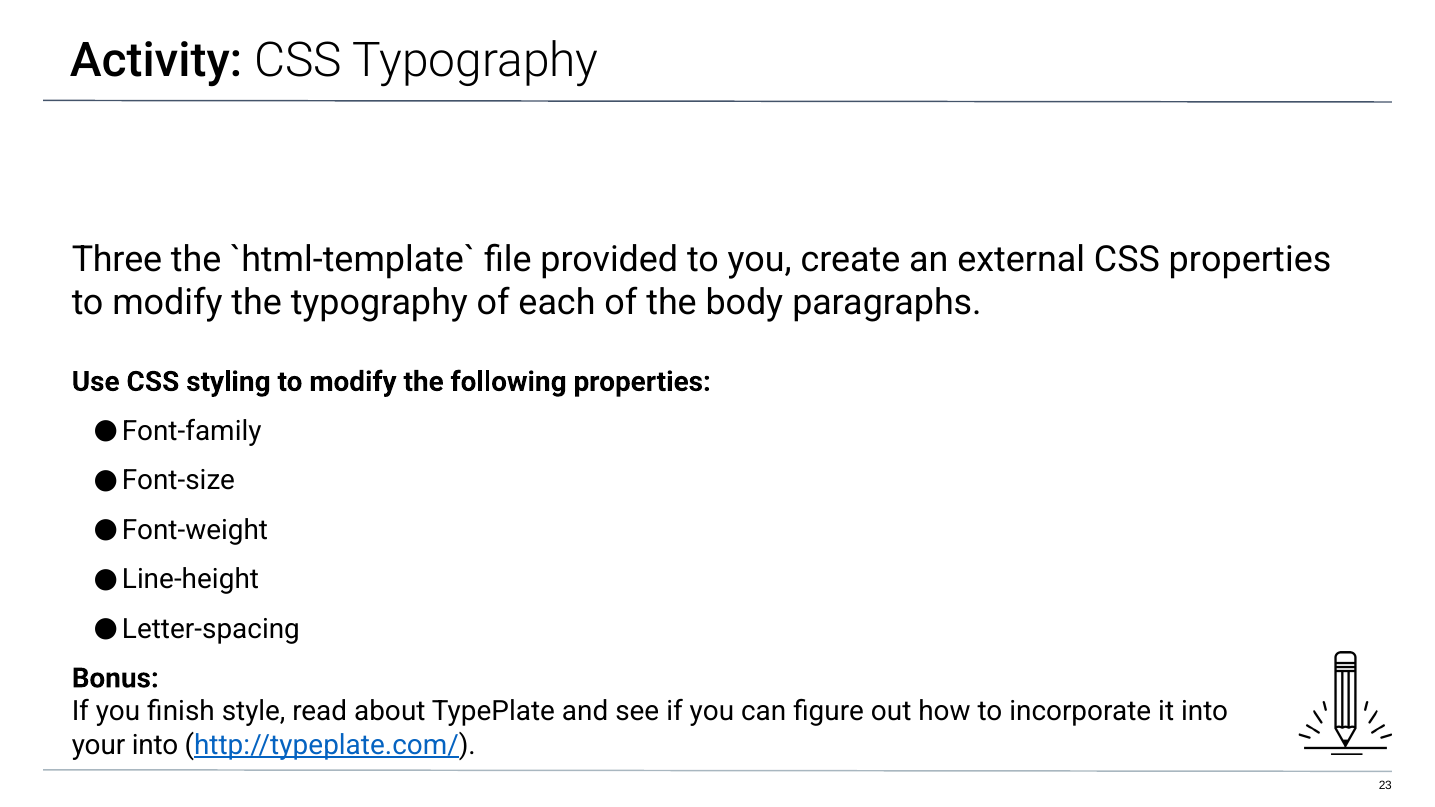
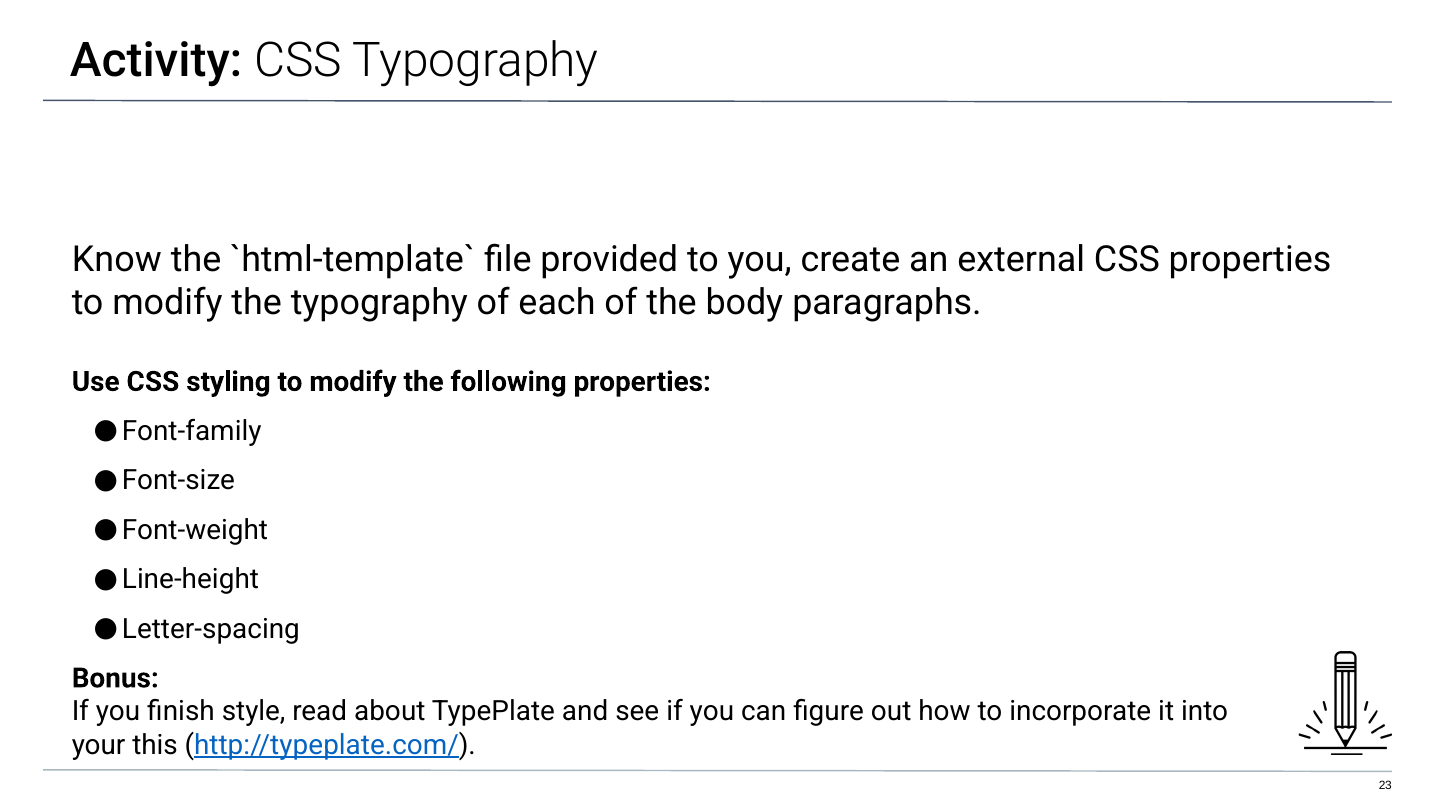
Three: Three -> Know (117, 260)
your into: into -> this (155, 745)
